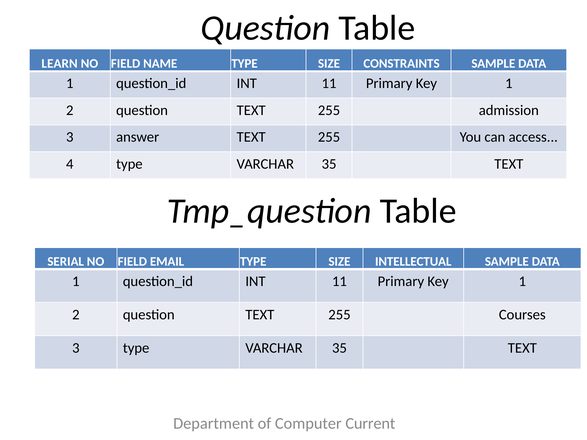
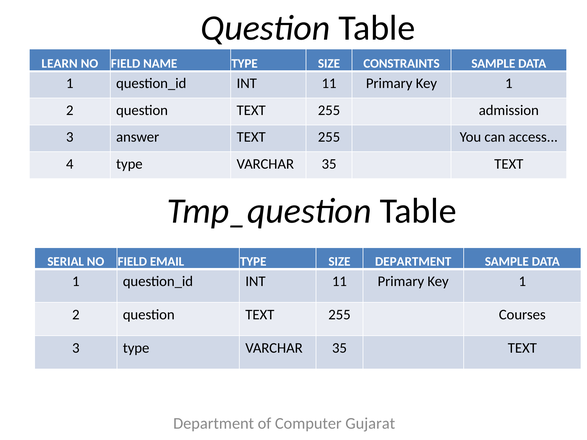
SIZE INTELLECTUAL: INTELLECTUAL -> DEPARTMENT (413, 262)
Current: Current -> Gujarat (370, 424)
